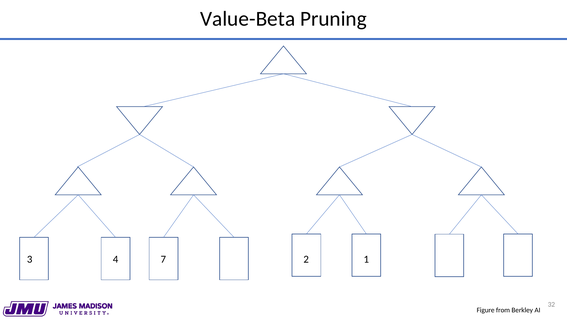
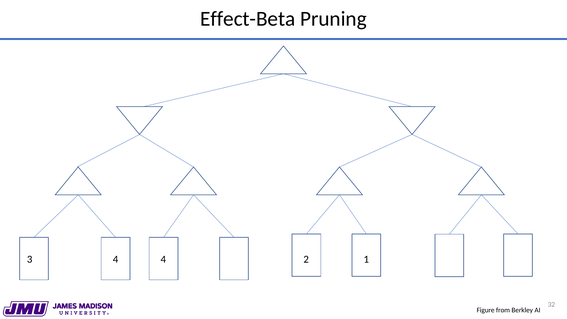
Value-Beta: Value-Beta -> Effect-Beta (248, 19)
4 7: 7 -> 4 (163, 259)
